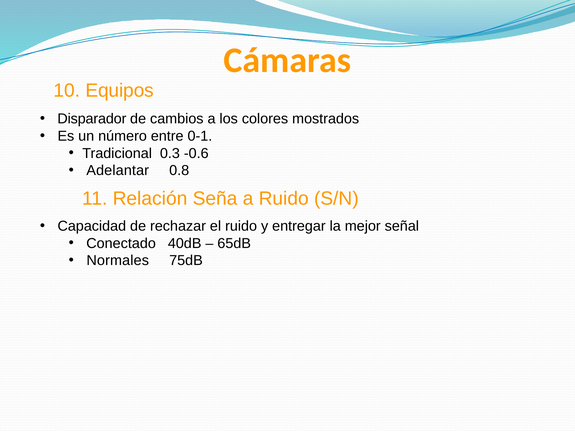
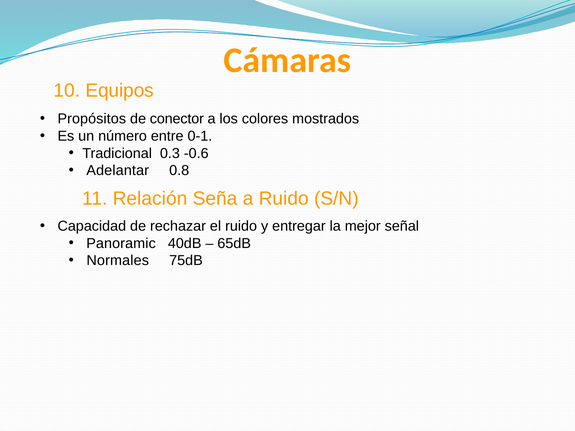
Disparador: Disparador -> Propósitos (92, 119)
cambios: cambios -> conector (177, 119)
Conectado: Conectado -> Panoramic (121, 243)
